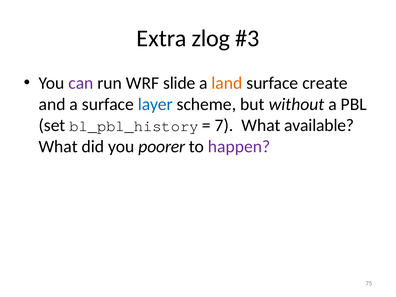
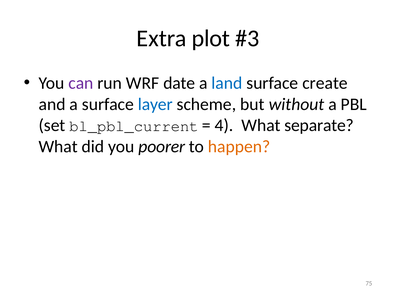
zlog: zlog -> plot (211, 38)
slide: slide -> date (179, 83)
land colour: orange -> blue (227, 83)
bl_pbl_history: bl_pbl_history -> bl_pbl_current (134, 126)
7: 7 -> 4 (224, 125)
available: available -> separate (319, 125)
happen colour: purple -> orange (239, 146)
